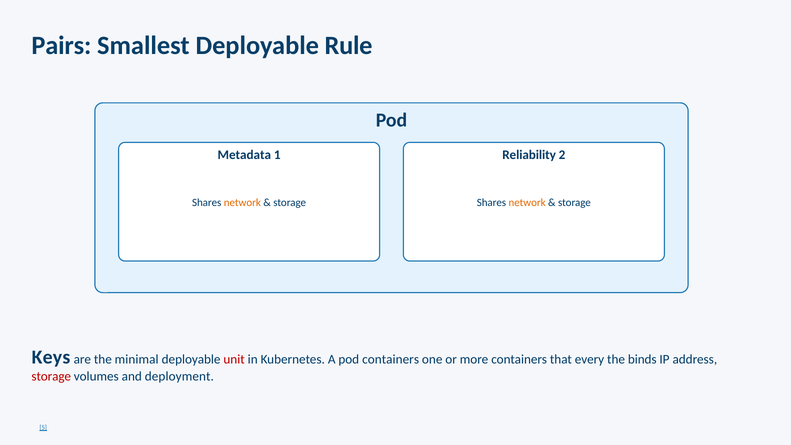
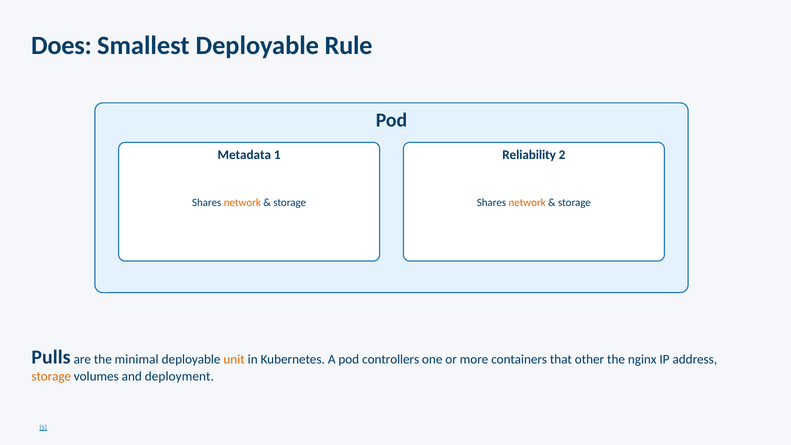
Pairs: Pairs -> Does (61, 45)
Keys: Keys -> Pulls (51, 357)
unit colour: red -> orange (234, 359)
pod containers: containers -> controllers (391, 359)
every: every -> other (589, 359)
binds: binds -> nginx (642, 359)
storage colour: red -> orange (51, 377)
